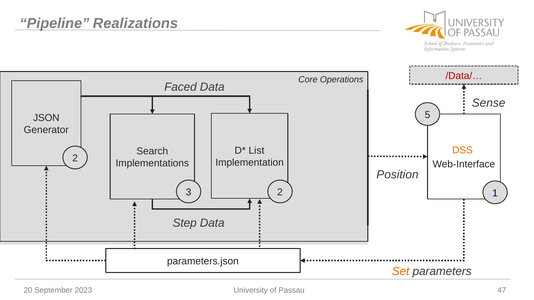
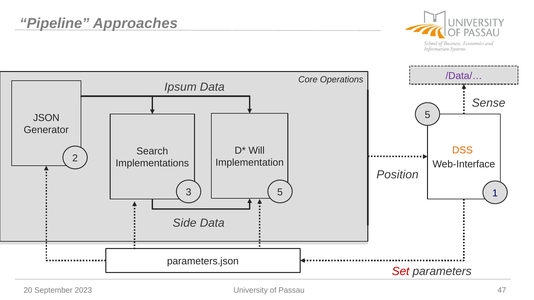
Realizations: Realizations -> Approaches (135, 23)
/Data/… colour: red -> purple (464, 76)
Faced: Faced -> Ipsum (180, 87)
List: List -> Will (257, 151)
3 2: 2 -> 5 (280, 192)
Step: Step -> Side (185, 223)
Set colour: orange -> red (401, 272)
